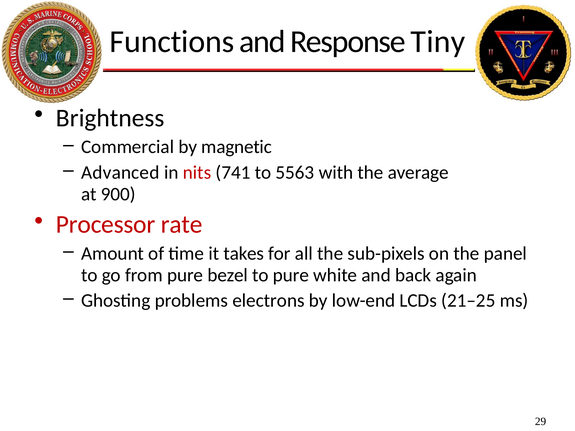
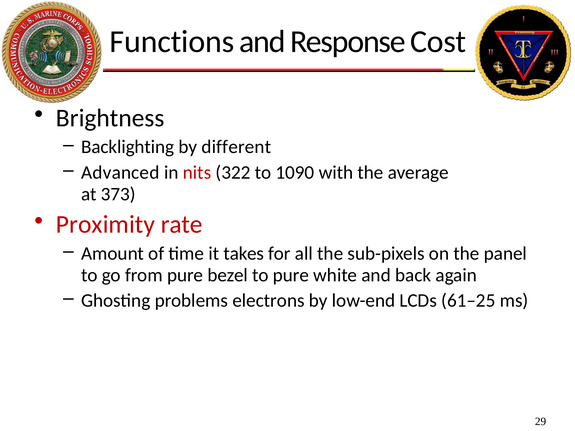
Tiny: Tiny -> Cost (438, 42)
Commercial: Commercial -> Backlighting (128, 147)
magnetic: magnetic -> different (236, 147)
741: 741 -> 322 (233, 173)
5563: 5563 -> 1090 (295, 173)
900: 900 -> 373 (118, 194)
Processor: Processor -> Proximity (106, 225)
21–25: 21–25 -> 61–25 (468, 301)
